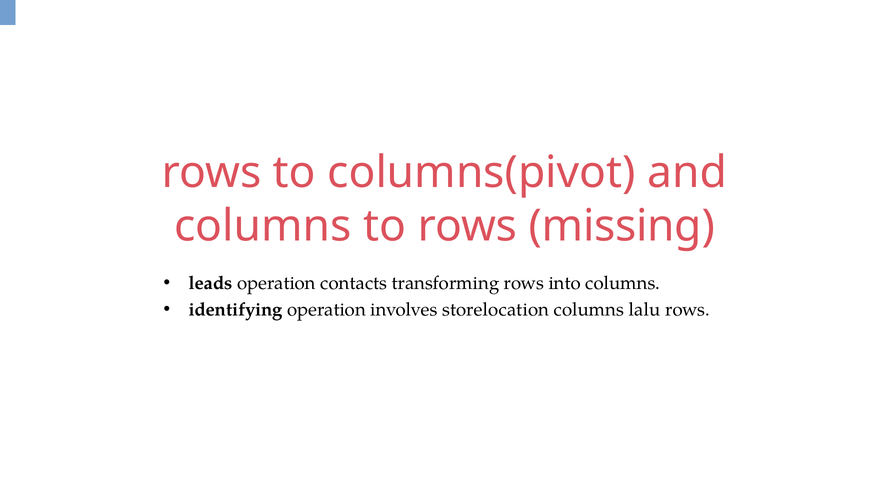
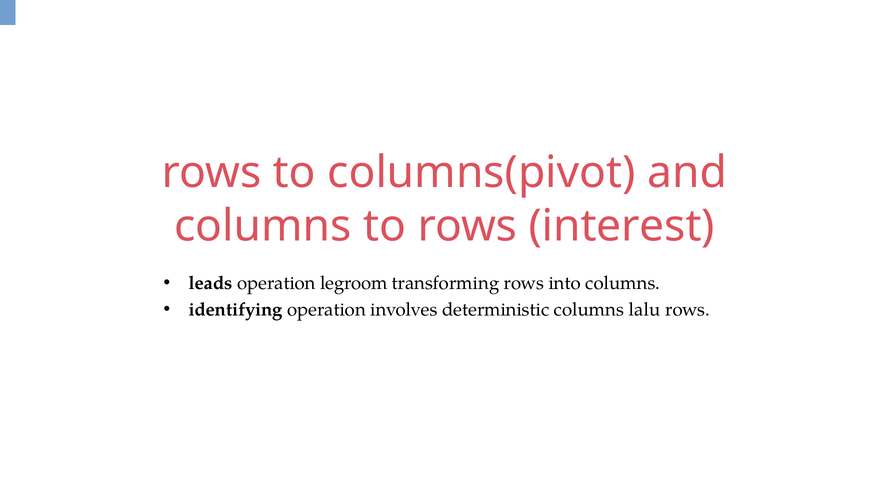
missing: missing -> interest (622, 226)
contacts: contacts -> legroom (354, 283)
storelocation: storelocation -> deterministic (496, 310)
